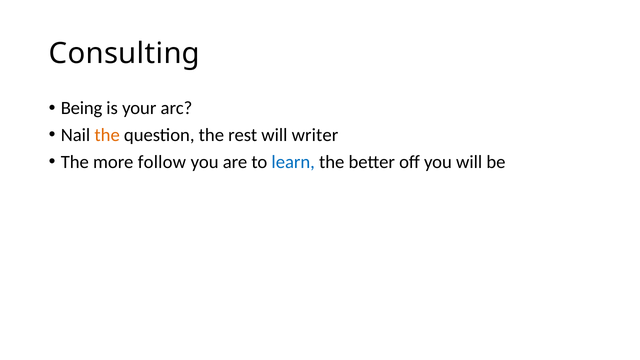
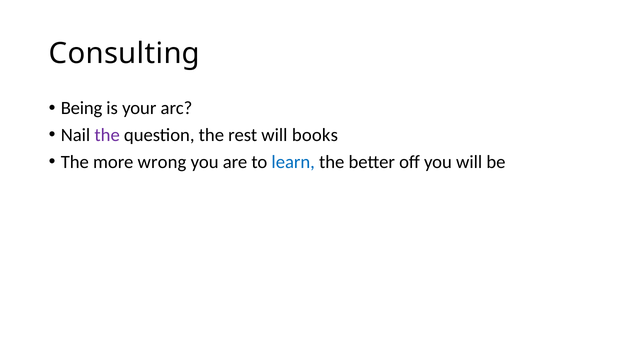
the colour: orange -> purple (107, 135)
writer: writer -> books (315, 135)
follow: follow -> wrong (162, 162)
